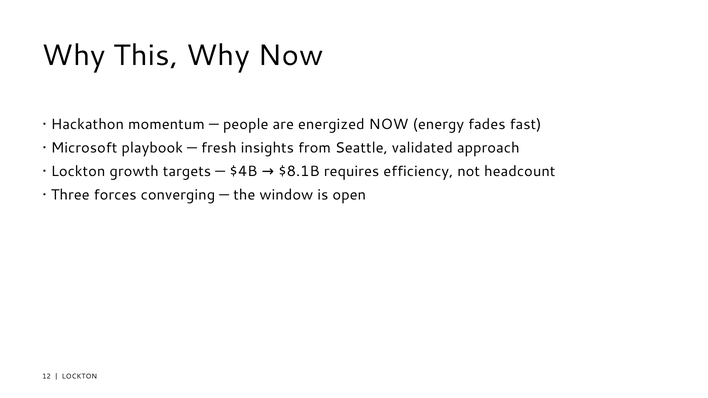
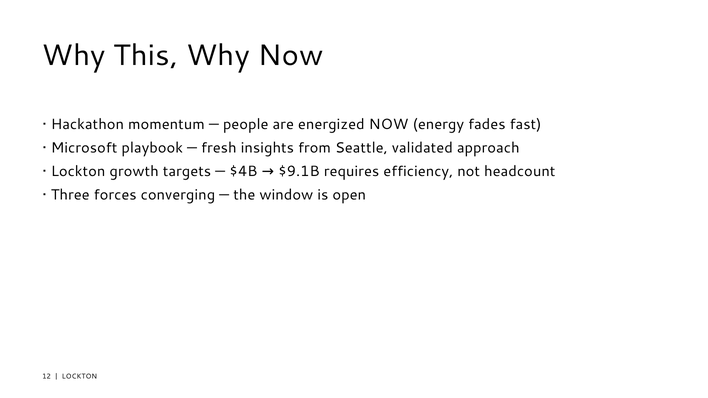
$8.1B: $8.1B -> $9.1B (299, 172)
